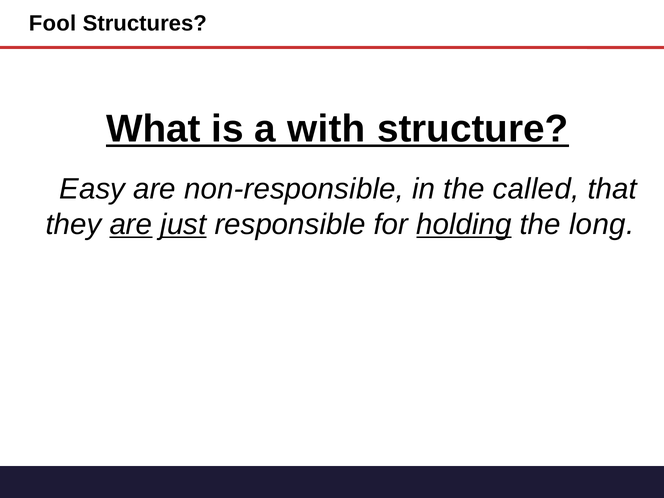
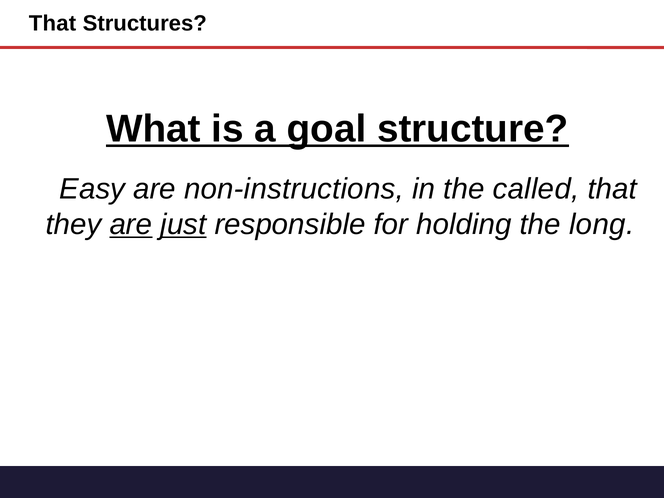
Fool: Fool -> That (52, 24)
with: with -> goal (327, 129)
non-responsible: non-responsible -> non-instructions (294, 189)
holding underline: present -> none (464, 224)
